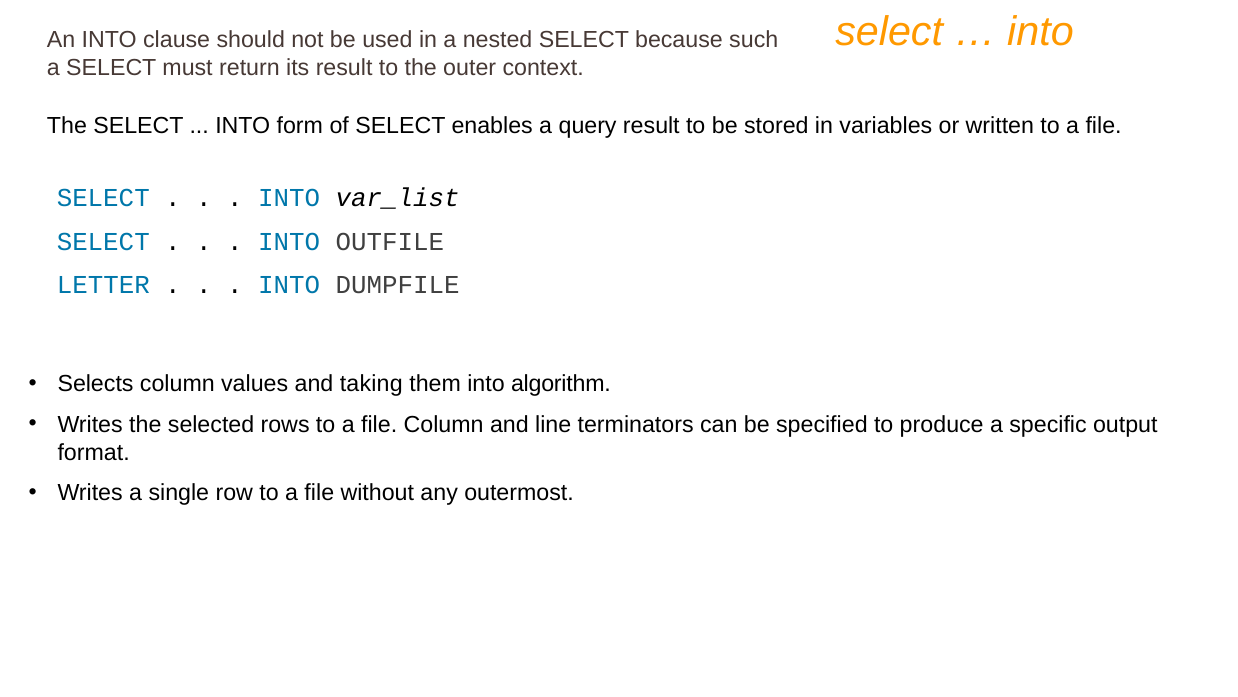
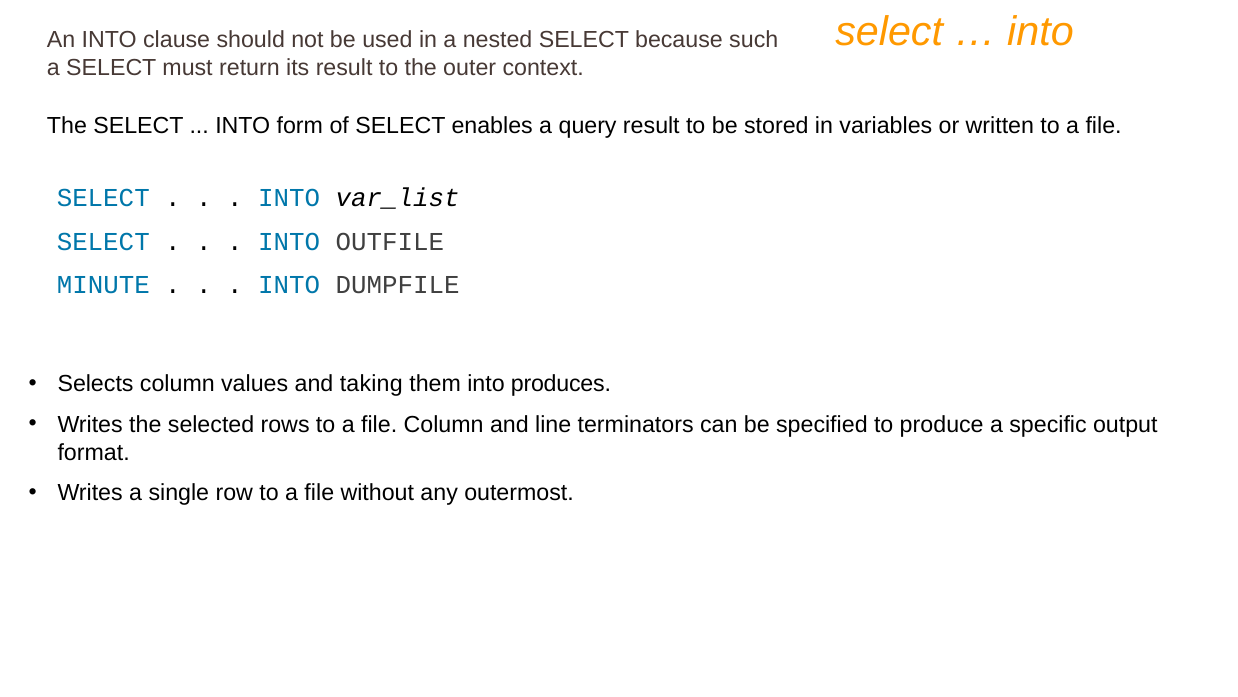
LETTER: LETTER -> MINUTE (103, 285)
algorithm: algorithm -> produces (561, 384)
